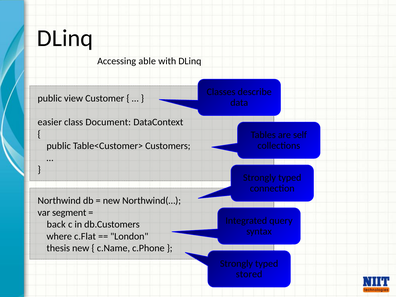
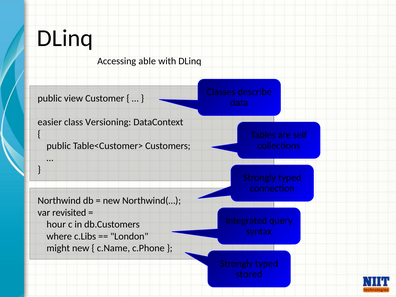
Document: Document -> Versioning (108, 122)
segment: segment -> revisited (69, 213)
back: back -> hour (56, 224)
c.Flat: c.Flat -> c.Libs (85, 236)
thesis: thesis -> might (58, 248)
